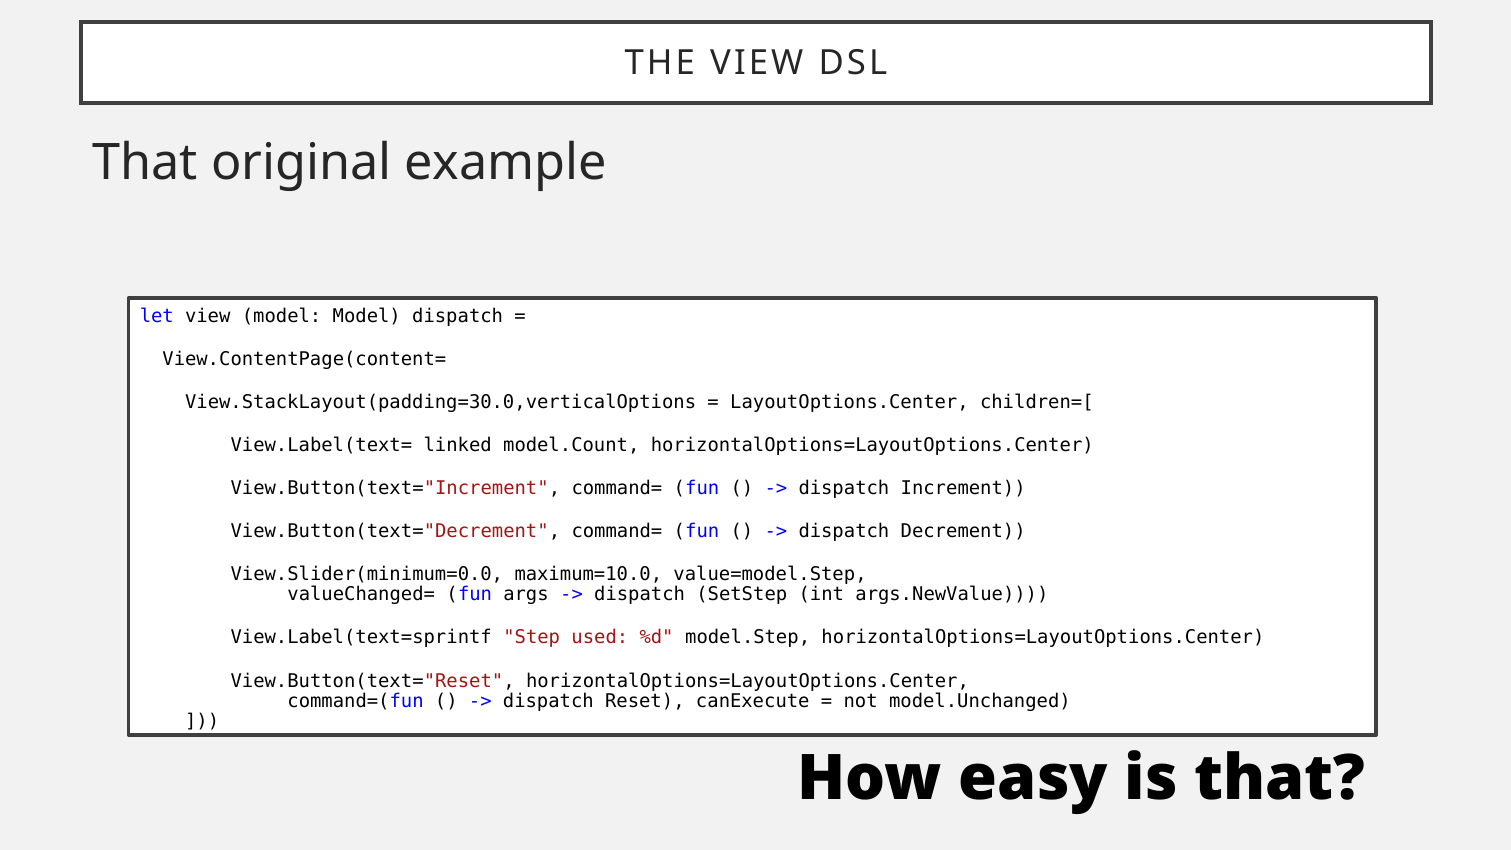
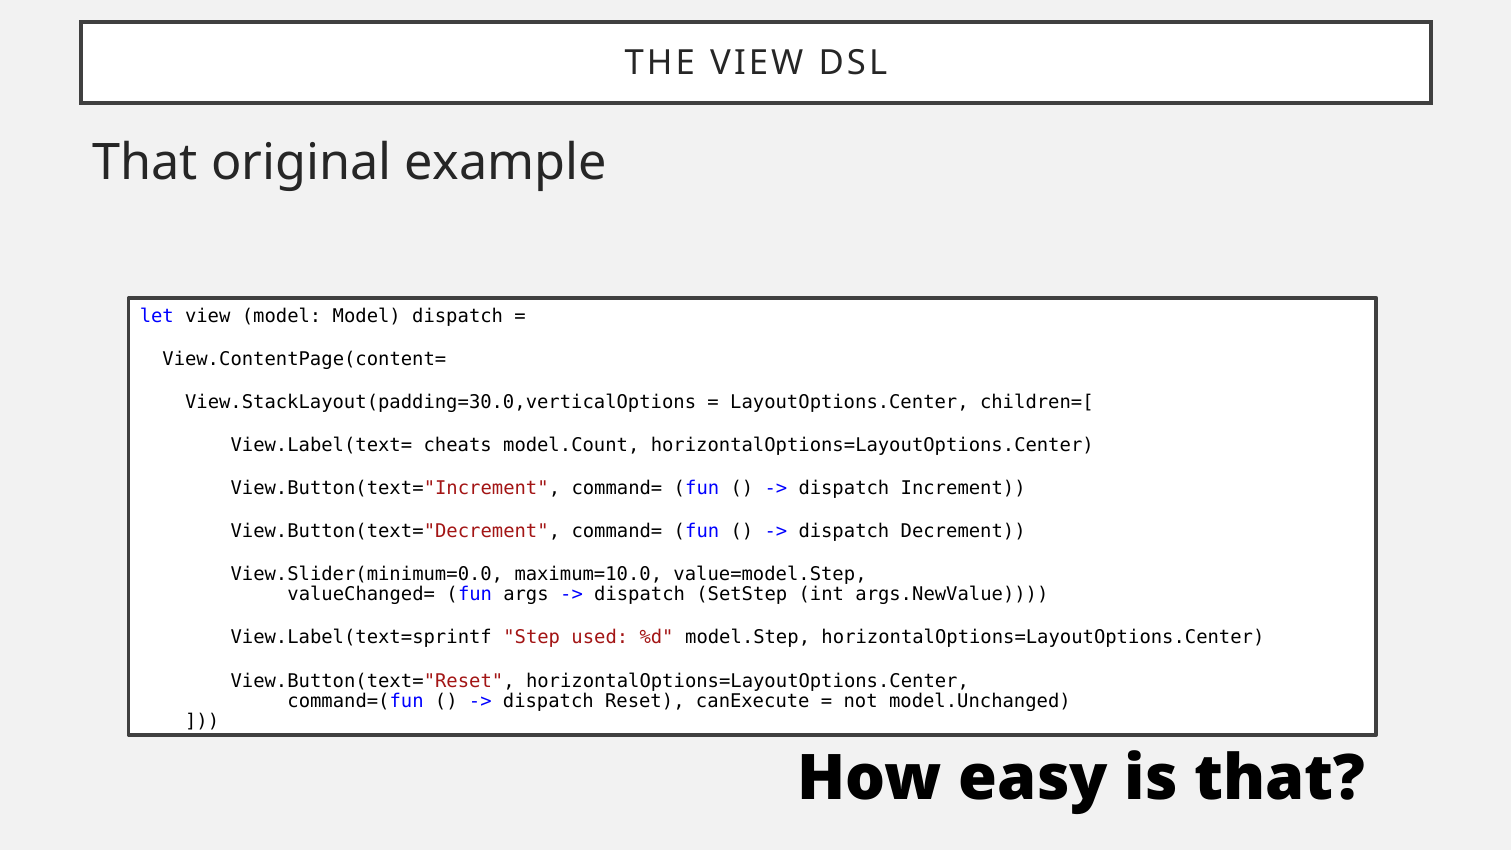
linked: linked -> cheats (458, 445)
